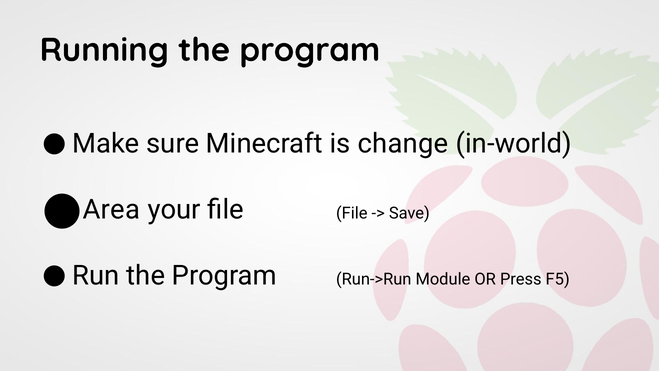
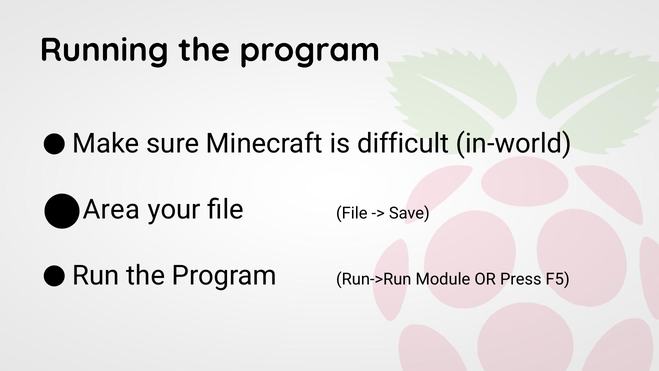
change: change -> difficult (403, 144)
